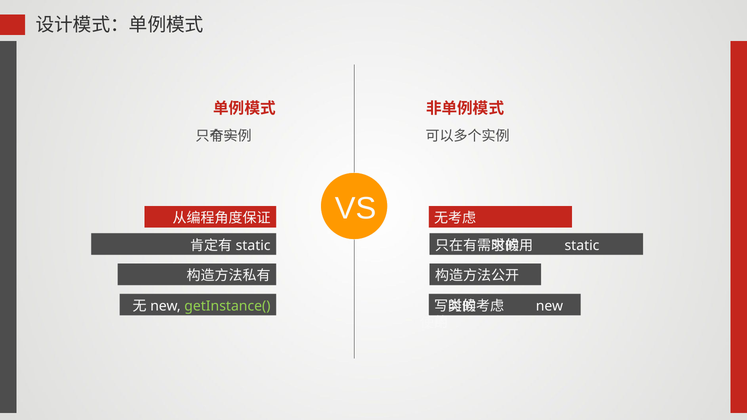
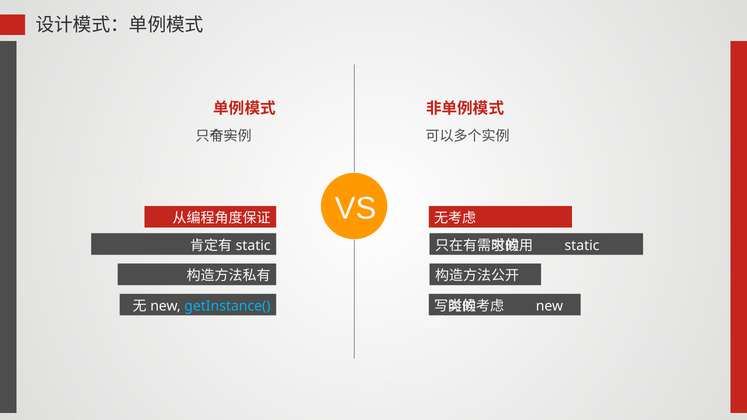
getInstance( colour: light green -> light blue (227, 306)
